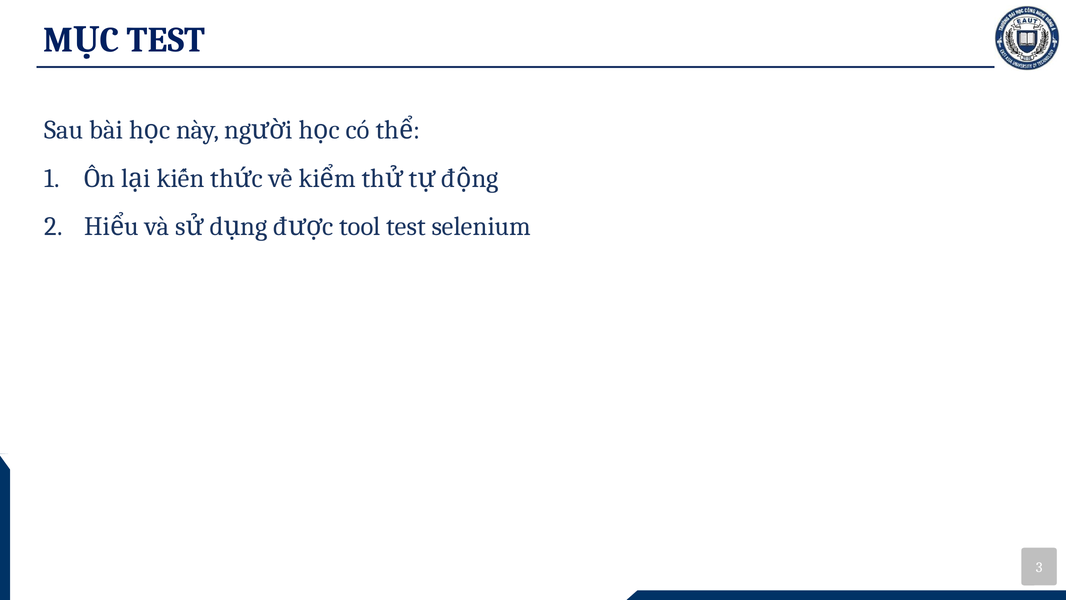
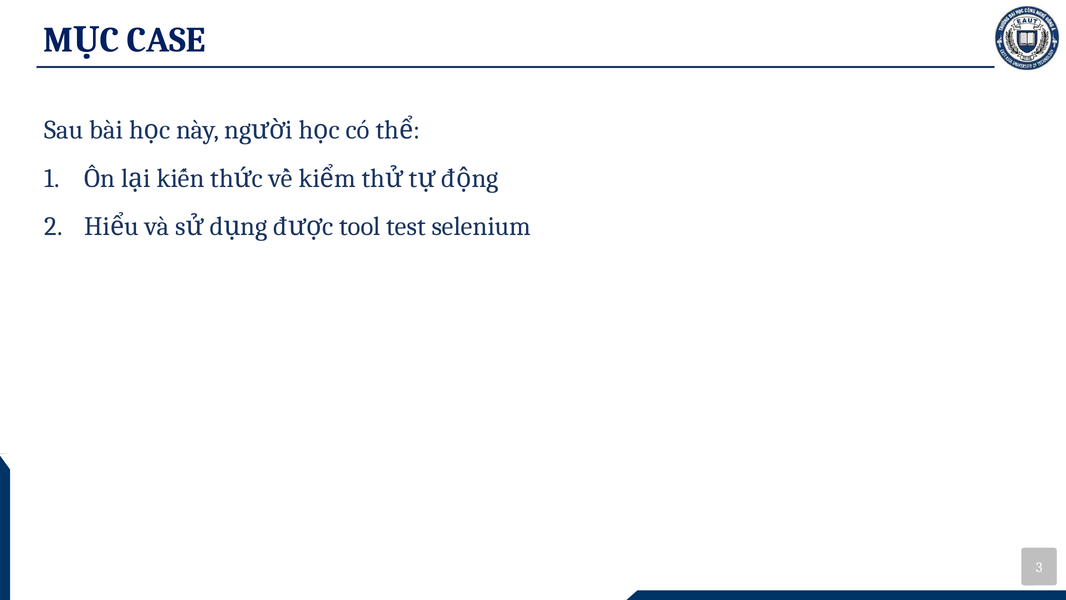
TEST: TEST -> CASE (166, 40)
